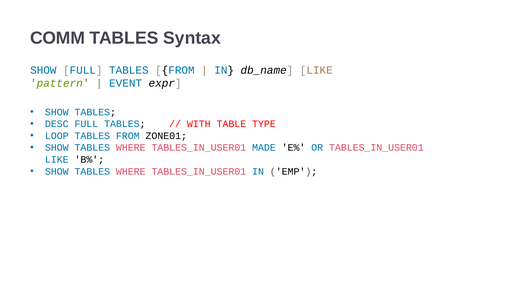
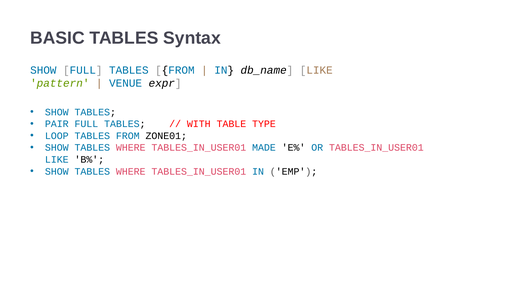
COMM: COMM -> BASIC (57, 38)
EVENT: EVENT -> VENUE (126, 83)
DESC: DESC -> PAIR (57, 124)
